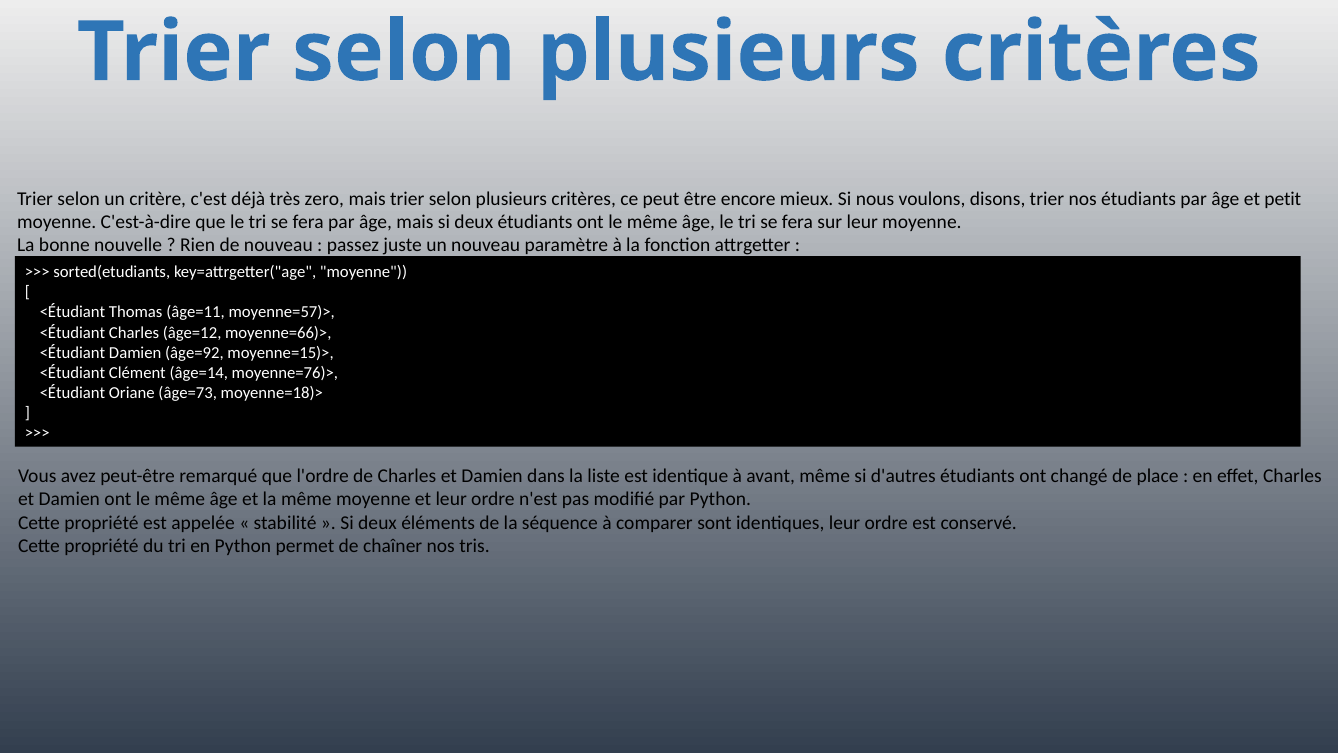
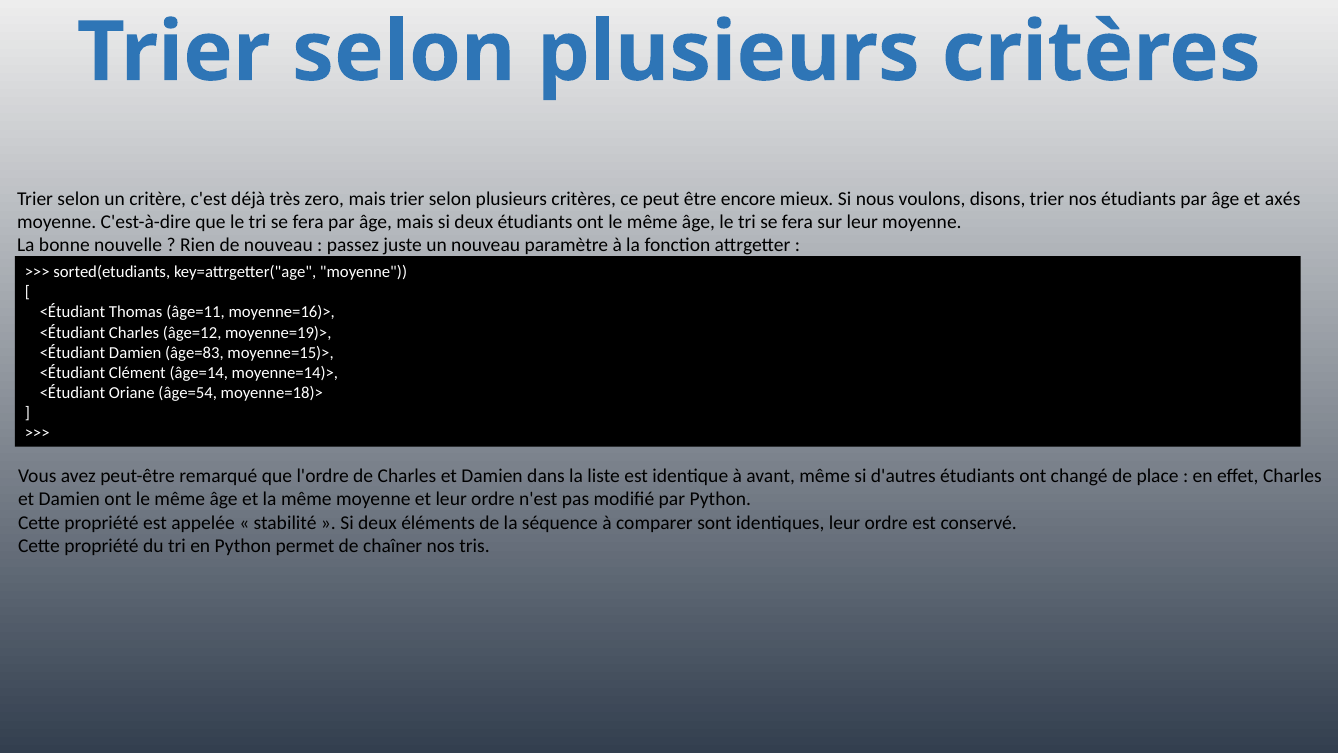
petit: petit -> axés (1283, 198)
moyenne=57)>: moyenne=57)> -> moyenne=16)> (282, 312)
moyenne=66)>: moyenne=66)> -> moyenne=19)> (278, 332)
âge=92: âge=92 -> âge=83 (194, 352)
moyenne=76)>: moyenne=76)> -> moyenne=14)> (285, 373)
âge=73: âge=73 -> âge=54 (188, 393)
